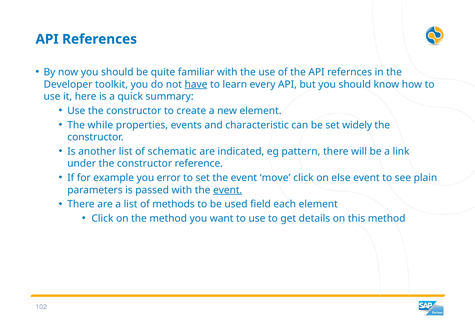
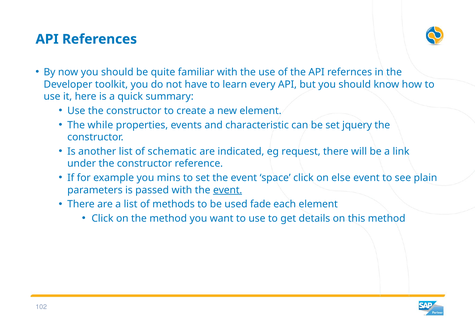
have underline: present -> none (196, 84)
widely: widely -> jquery (357, 125)
pattern: pattern -> request (301, 151)
error: error -> mins (169, 178)
move: move -> space (275, 178)
field: field -> fade (261, 204)
